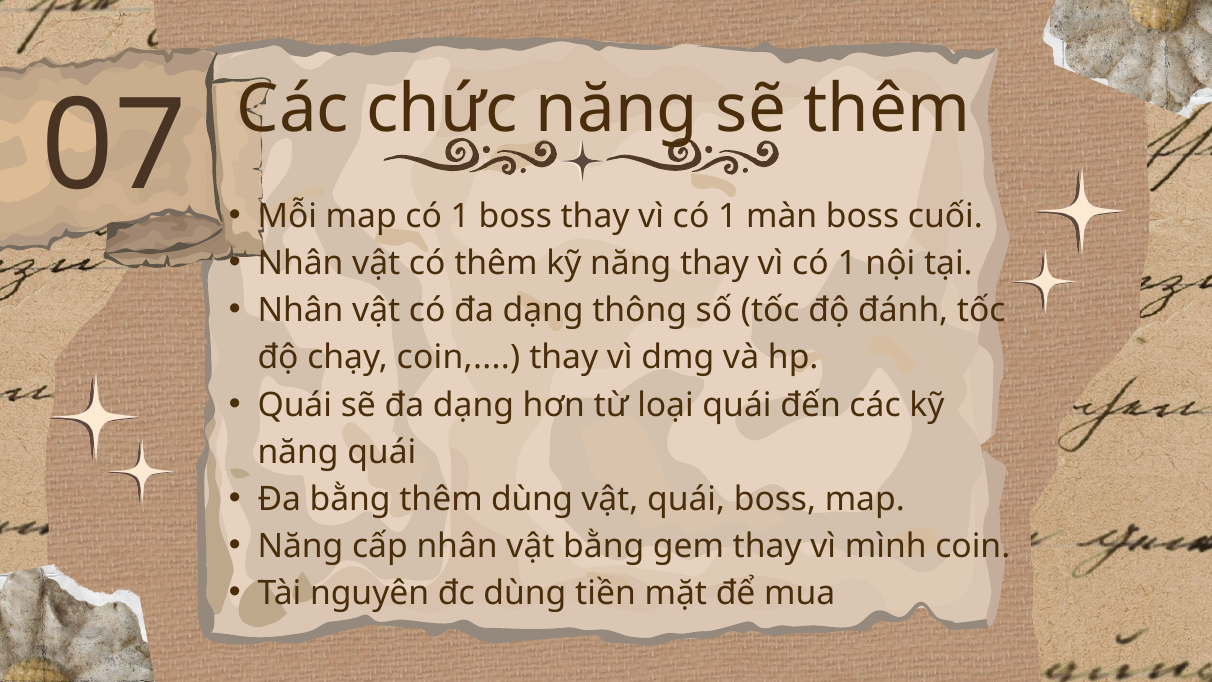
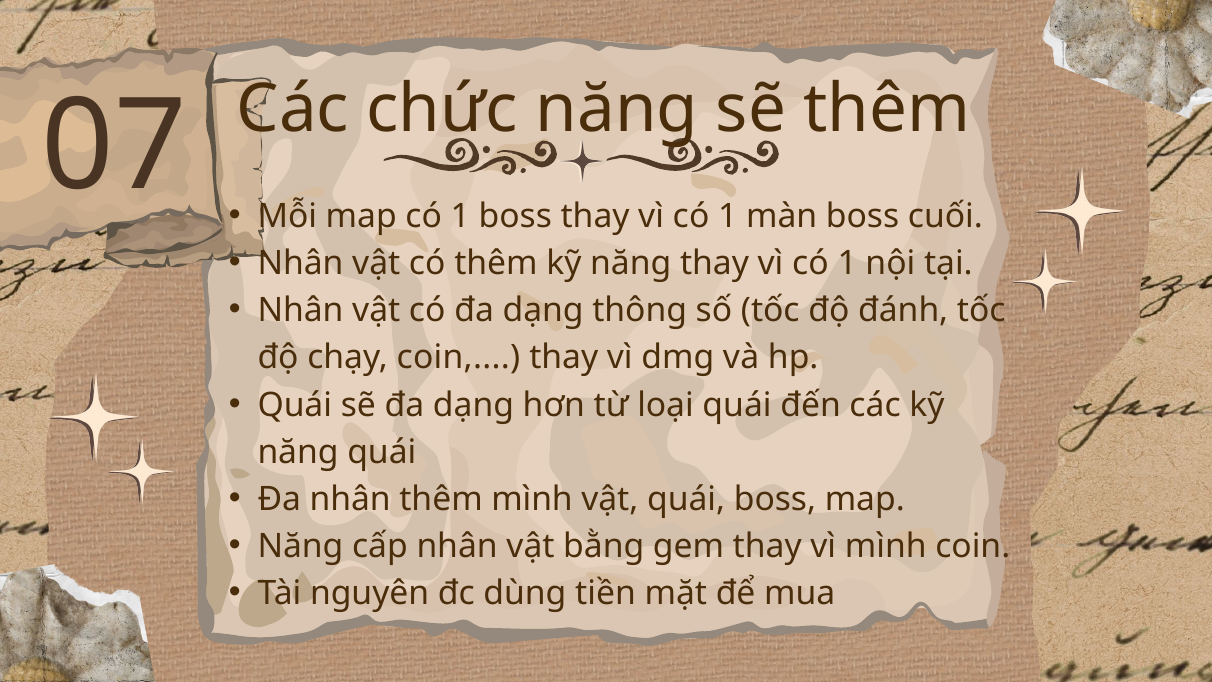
Đa bằng: bằng -> nhân (350, 499)
thêm dùng: dùng -> mình (532, 499)
